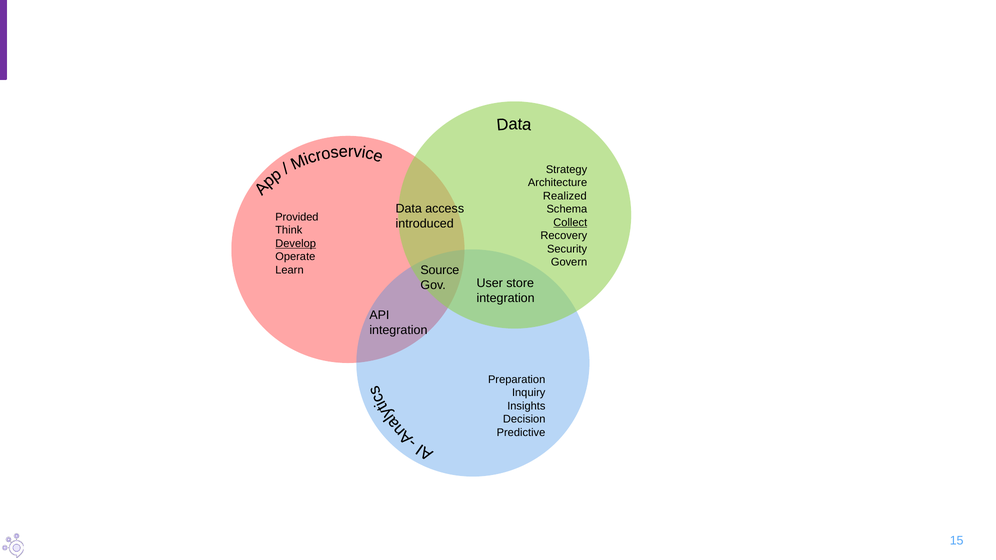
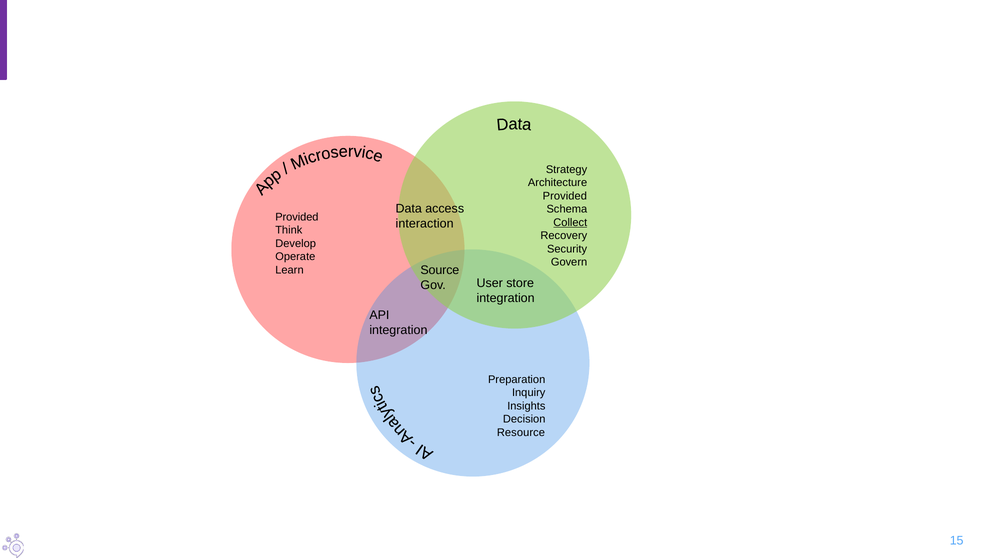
Realized: Realized -> Provided (565, 196)
introduced: introduced -> interaction (425, 224)
Develop underline: present -> none (296, 244)
Predictive: Predictive -> Resource (521, 433)
